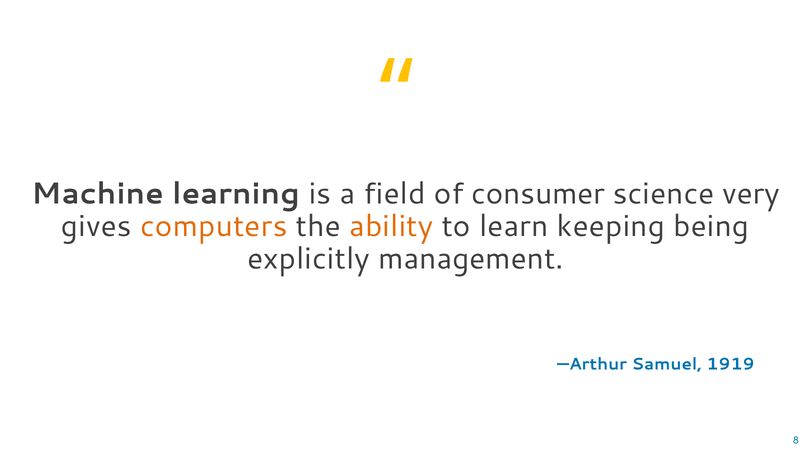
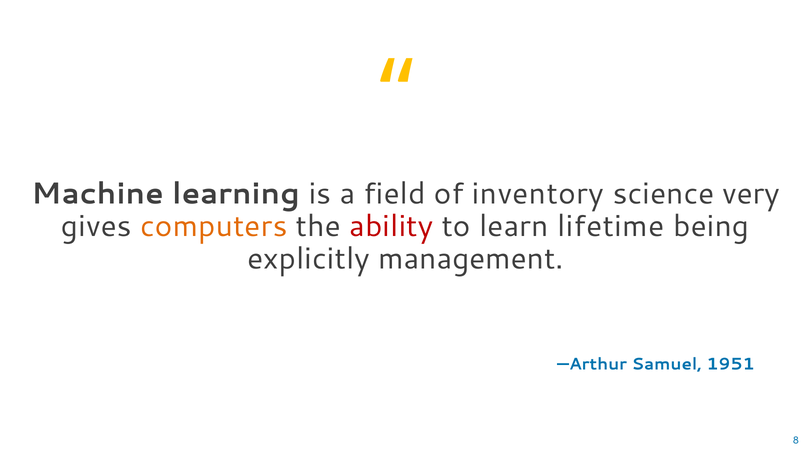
consumer: consumer -> inventory (538, 194)
ability colour: orange -> red (391, 226)
keeping: keeping -> lifetime (611, 226)
1919: 1919 -> 1951 (730, 365)
